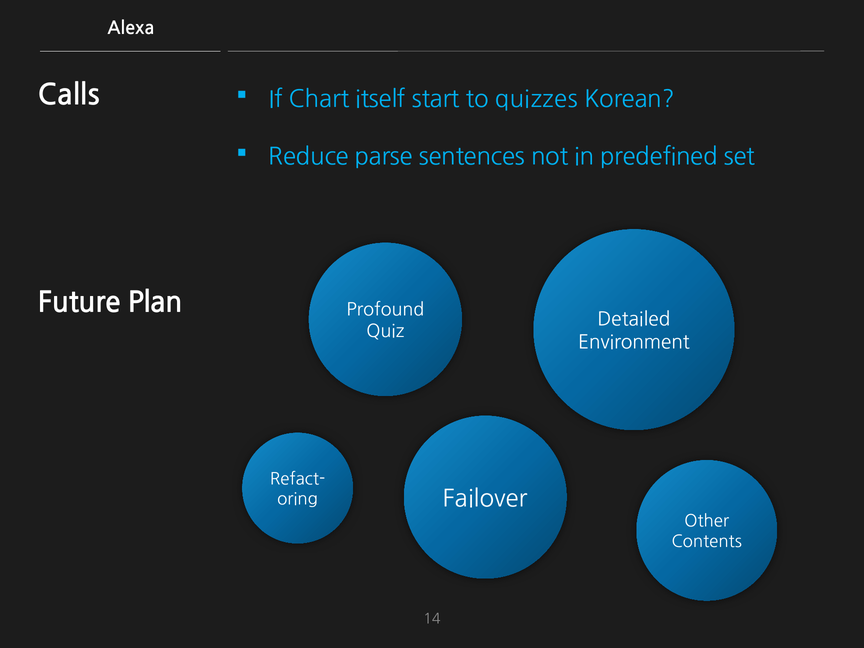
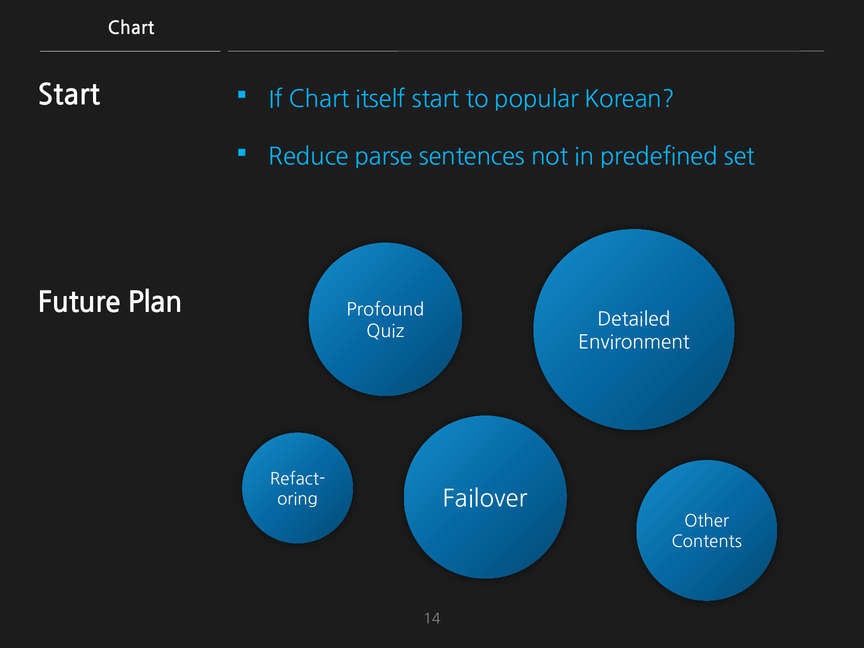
Alexa: Alexa -> Chart (131, 28)
Calls: Calls -> Start (69, 95)
quizzes: quizzes -> popular (537, 99)
